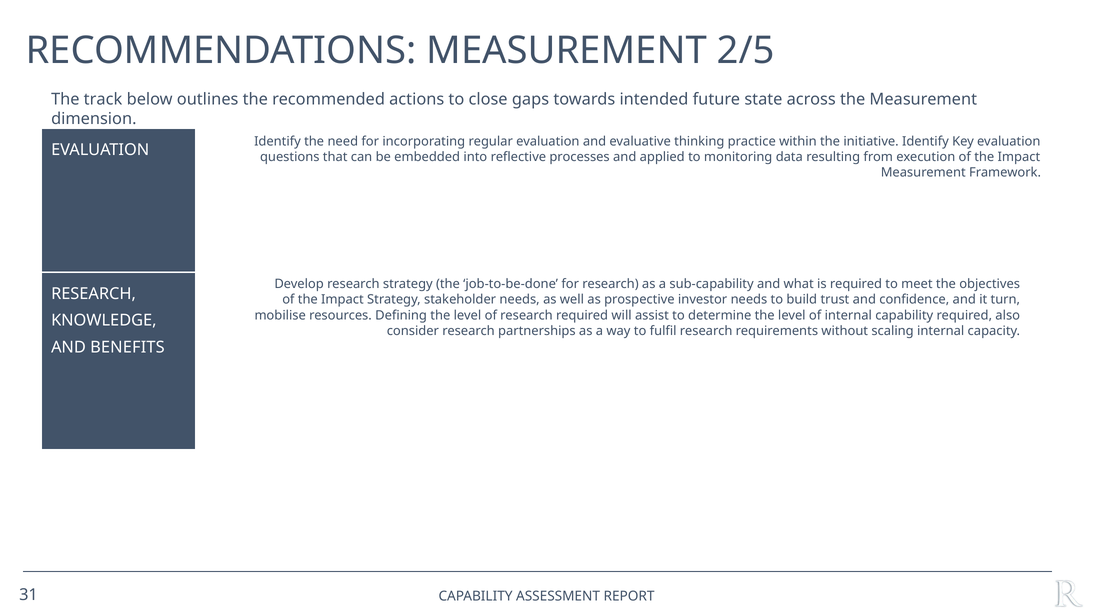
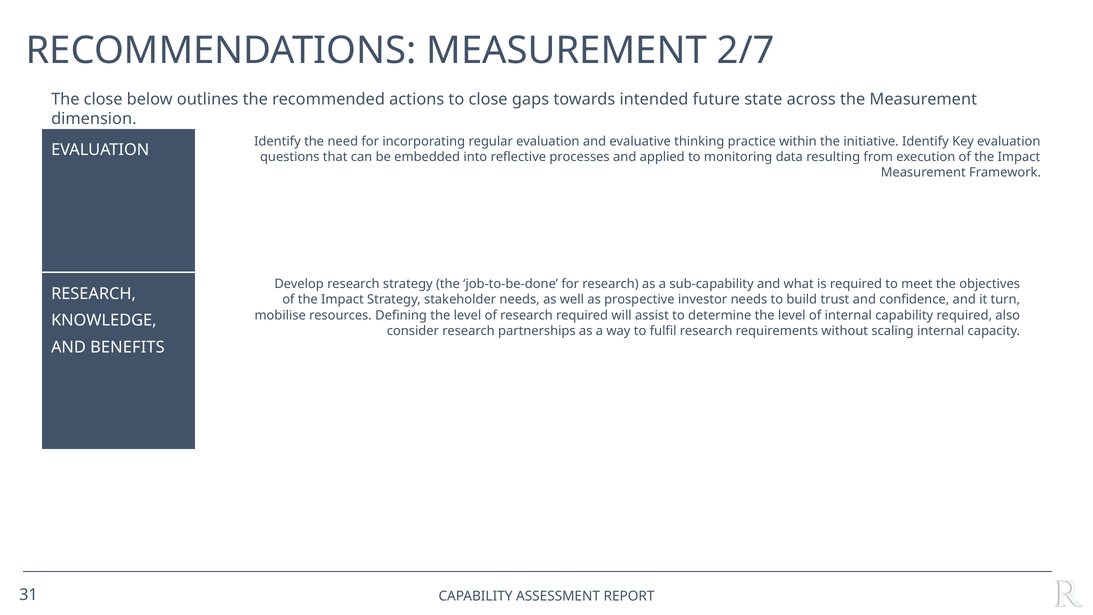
2/5: 2/5 -> 2/7 (746, 51)
The track: track -> close (103, 99)
